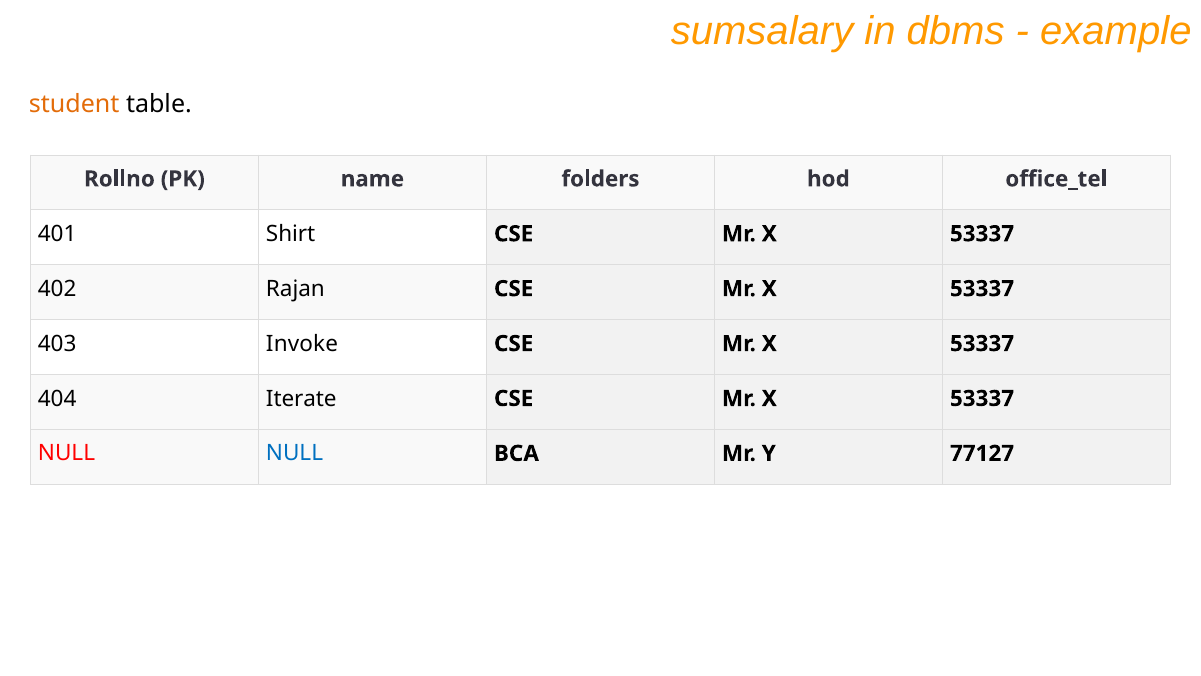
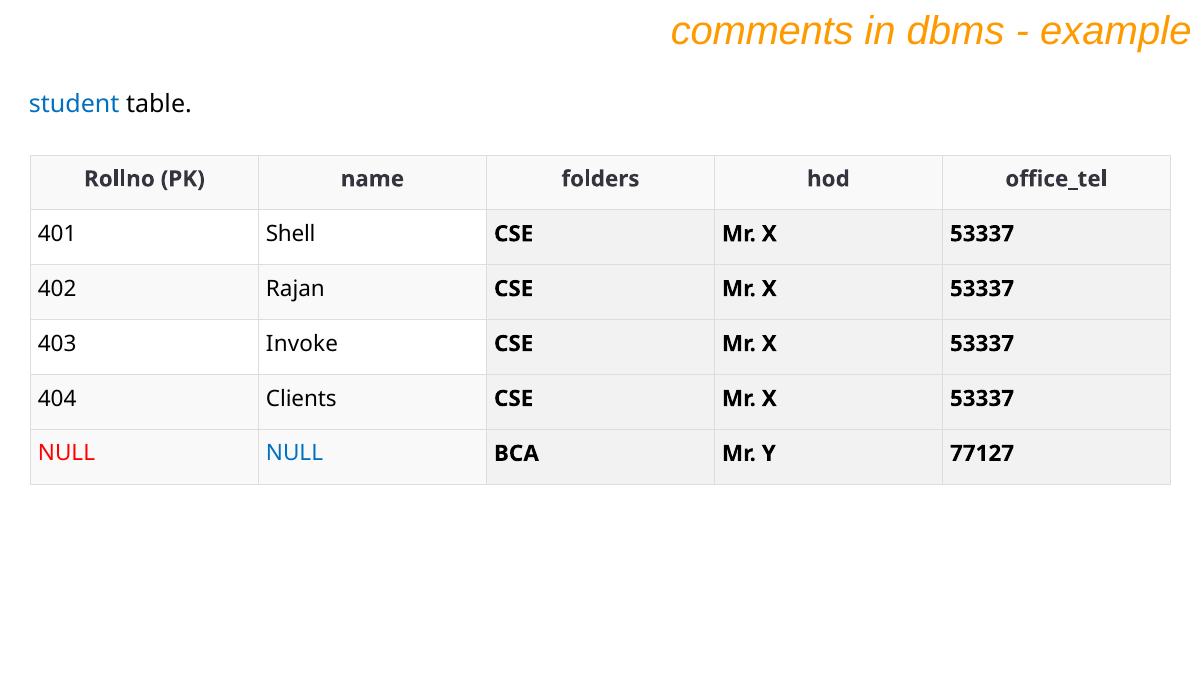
sumsalary: sumsalary -> comments (762, 31)
student colour: orange -> blue (74, 104)
Shirt: Shirt -> Shell (291, 234)
Iterate: Iterate -> Clients (301, 398)
